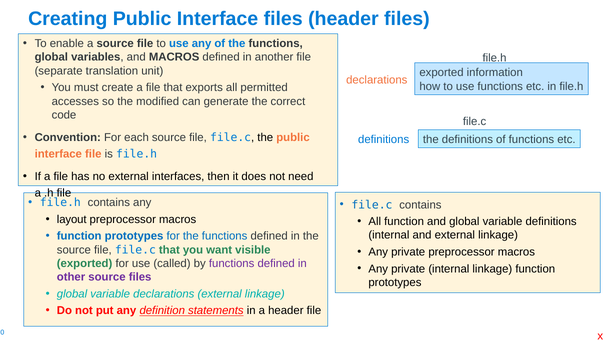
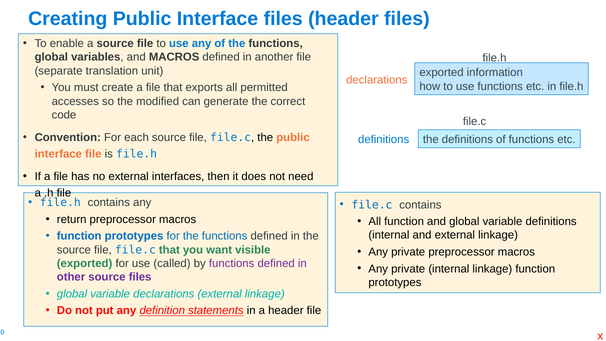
layout: layout -> return (72, 219)
